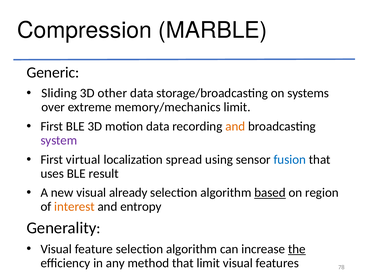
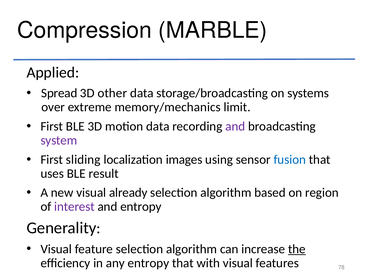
Generic: Generic -> Applied (53, 73)
Sliding: Sliding -> Spread (59, 93)
and colour: orange -> purple (235, 127)
virtual: virtual -> sliding (83, 160)
spread: spread -> images (184, 160)
based underline: present -> none (270, 193)
interest colour: orange -> purple (74, 207)
any method: method -> entropy (148, 263)
that limit: limit -> with (208, 263)
